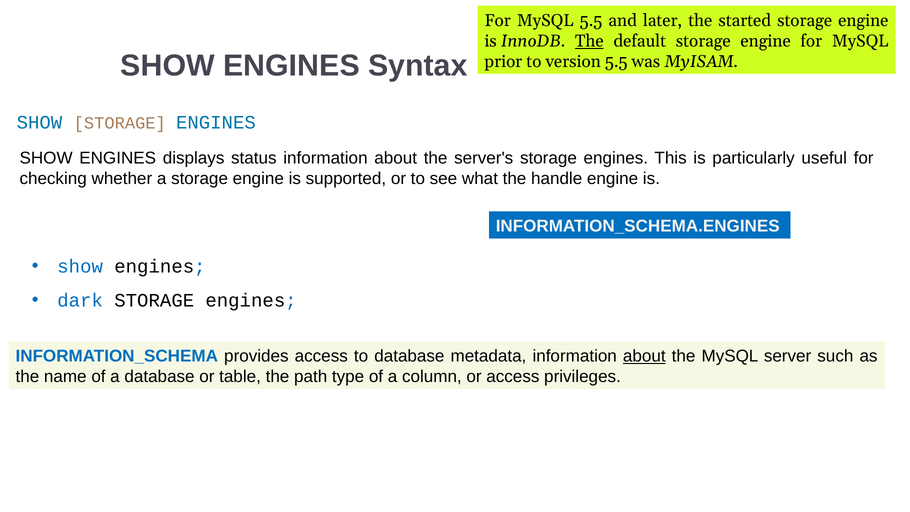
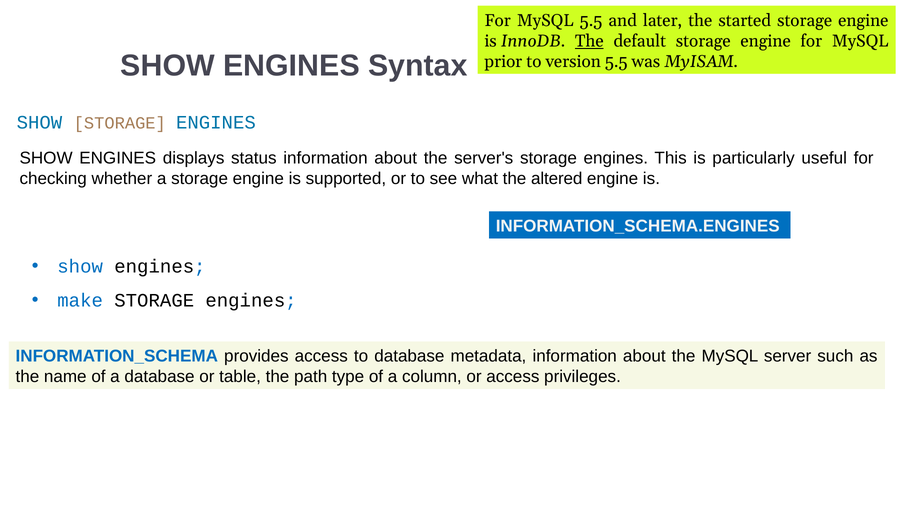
handle: handle -> altered (557, 178)
dark: dark -> make (80, 300)
about underline: present -> none (644, 356)
